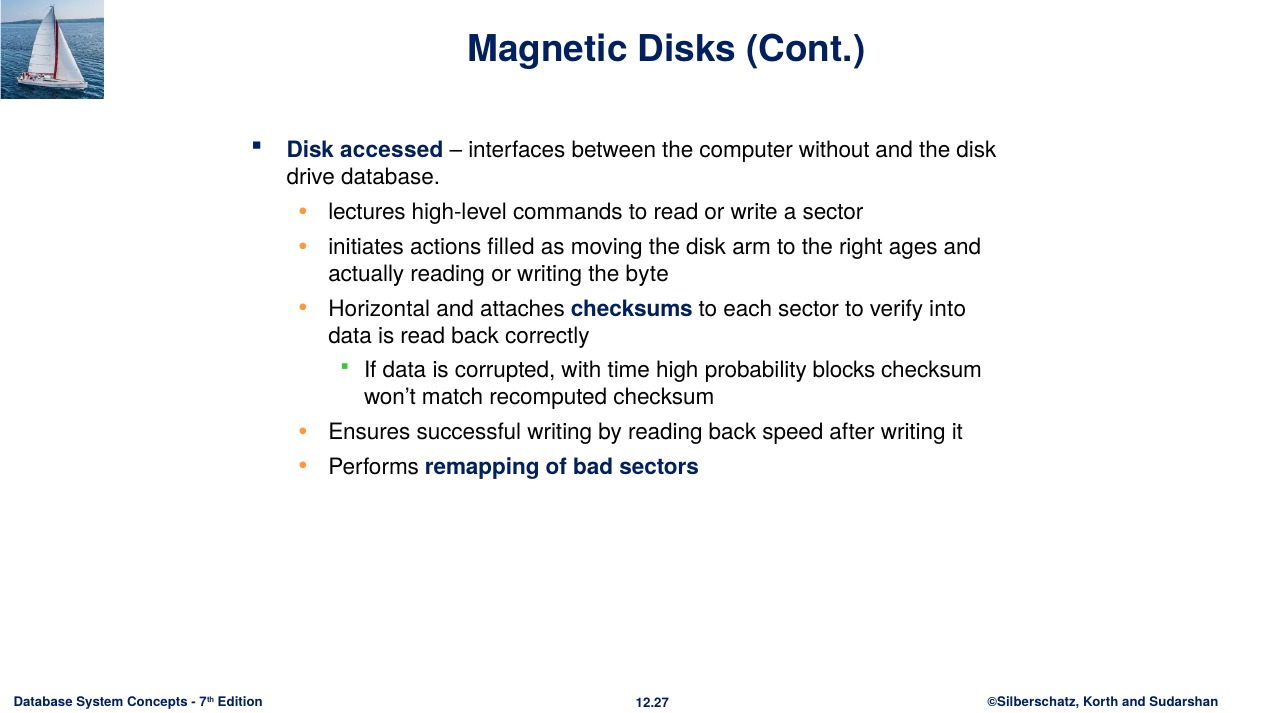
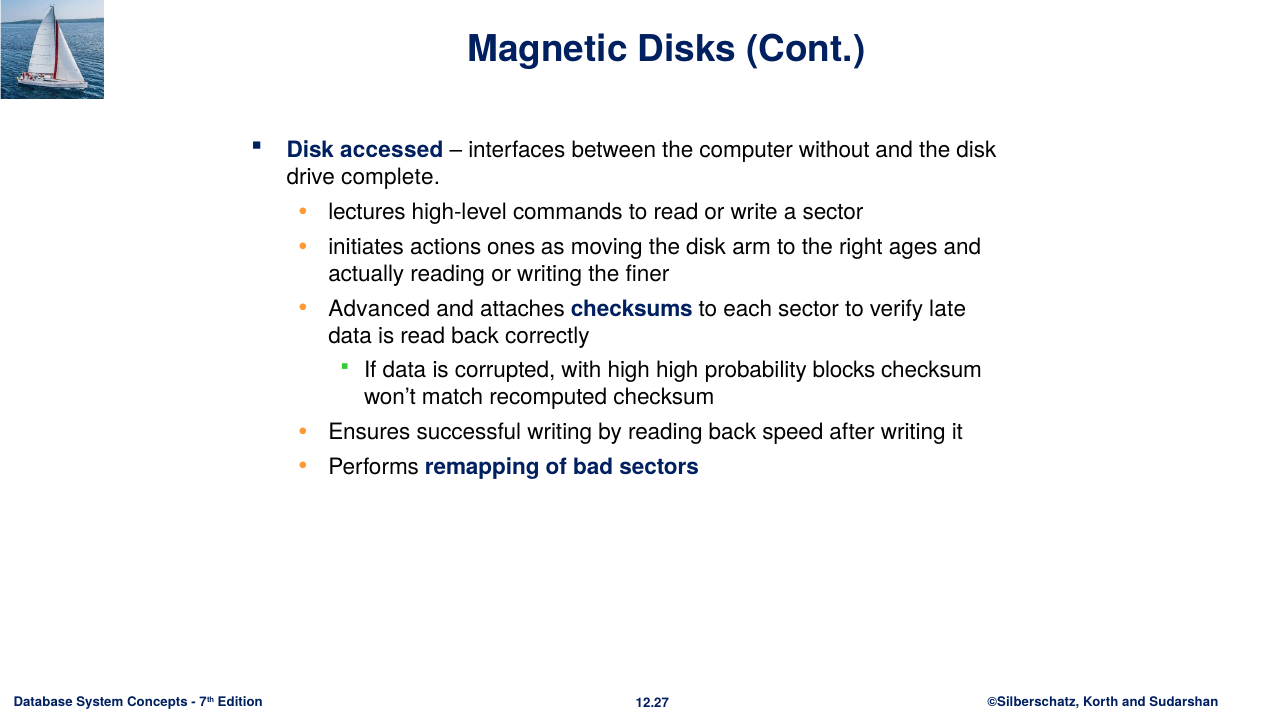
drive database: database -> complete (391, 177)
filled: filled -> ones (511, 247)
byte: byte -> finer (647, 274)
Horizontal: Horizontal -> Advanced (379, 309)
into: into -> late (948, 309)
with time: time -> high (629, 371)
